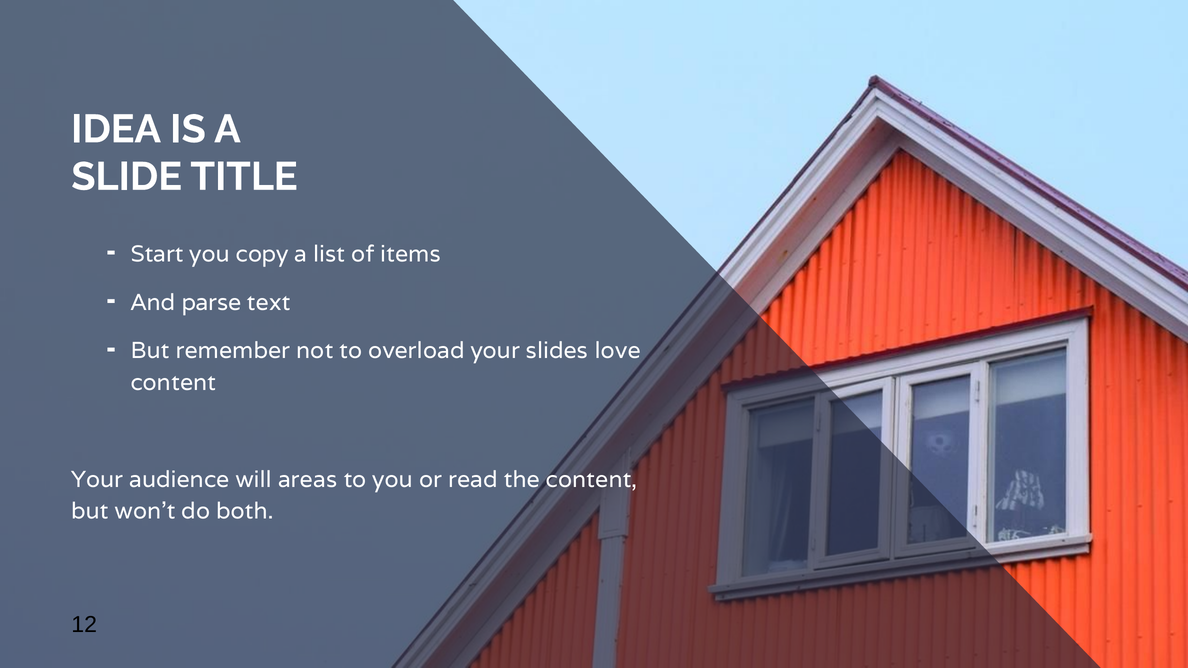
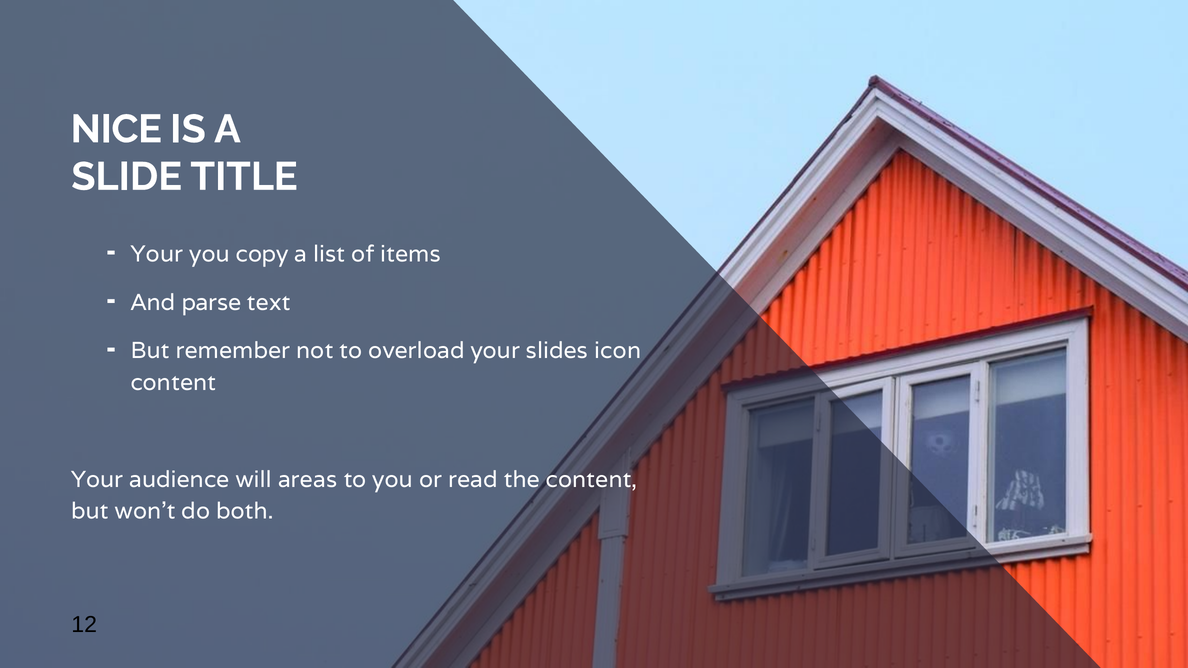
IDEA: IDEA -> NICE (116, 129)
Start: Start -> Your (157, 254)
love: love -> icon (618, 351)
